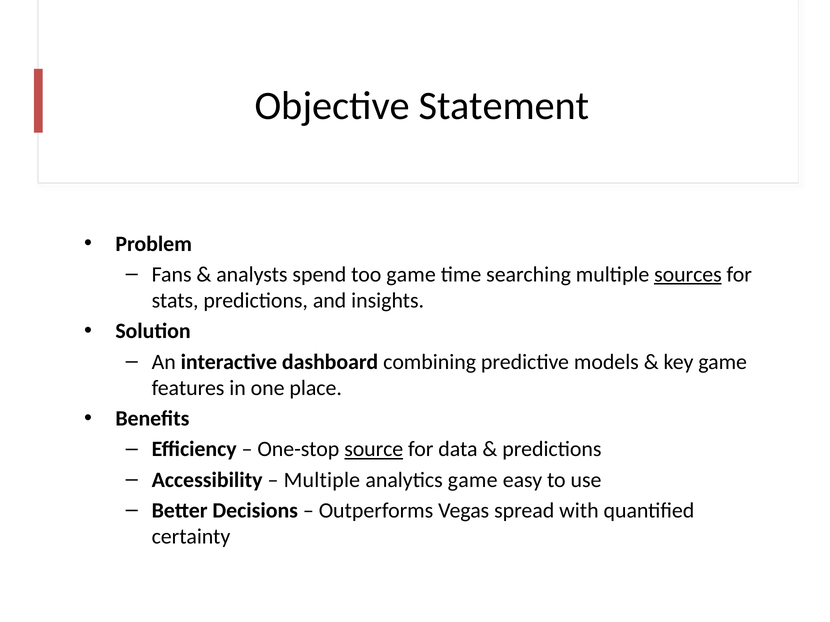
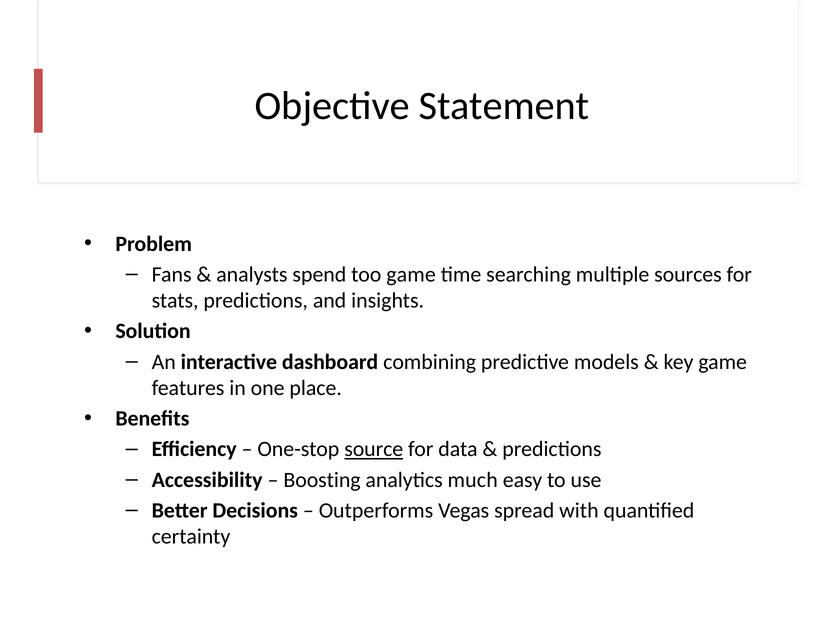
sources underline: present -> none (688, 275)
Multiple: Multiple -> Boosting (322, 480)
analytics game: game -> much (473, 480)
